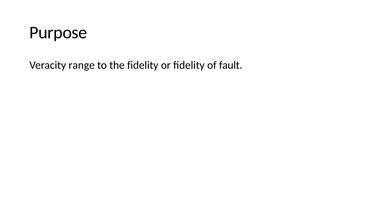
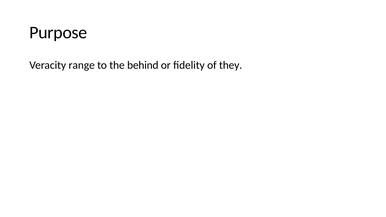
the fidelity: fidelity -> behind (143, 65)
fault: fault -> they (231, 65)
